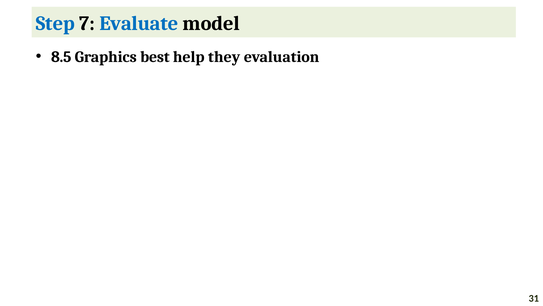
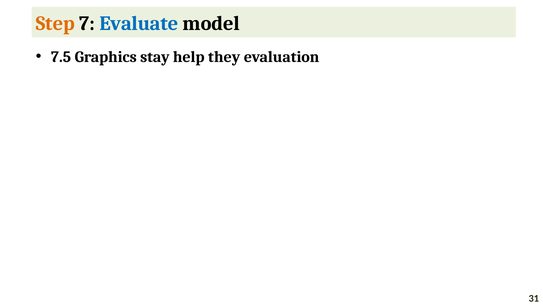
Step colour: blue -> orange (55, 23)
8.5: 8.5 -> 7.5 (61, 57)
best: best -> stay (155, 57)
